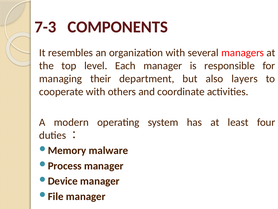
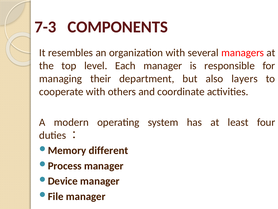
malware: malware -> different (108, 150)
